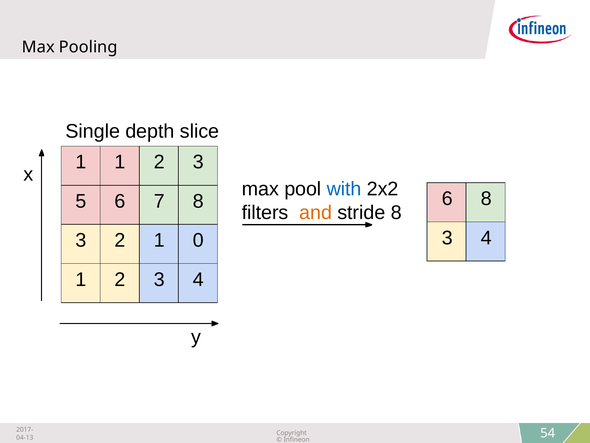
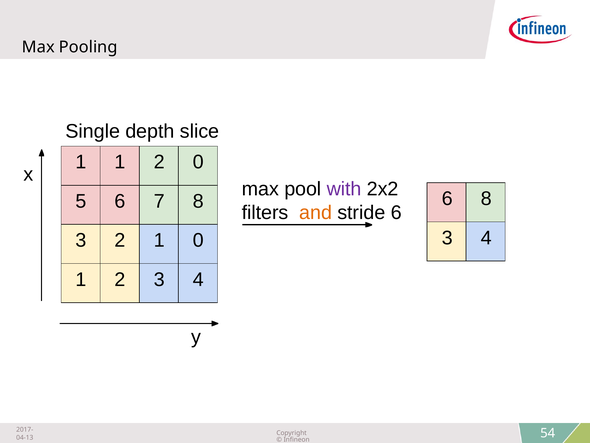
1 1 2 3: 3 -> 0 (198, 162)
with colour: blue -> purple (344, 189)
stride 8: 8 -> 6 (396, 212)
